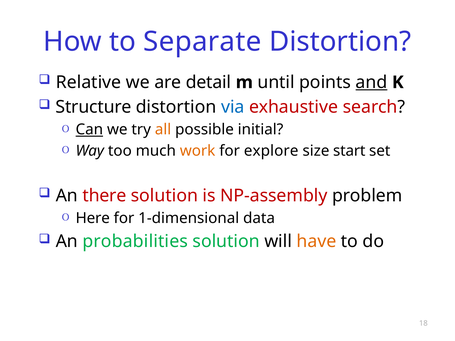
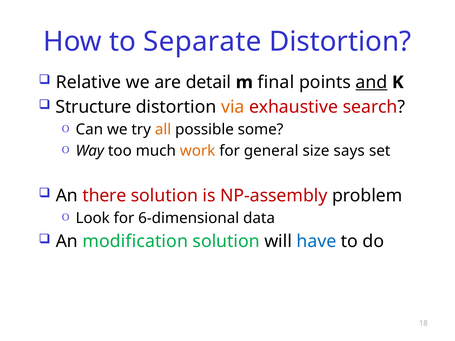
until: until -> final (276, 82)
via colour: blue -> orange (233, 107)
Can underline: present -> none (89, 130)
initial: initial -> some (261, 130)
explore: explore -> general (271, 151)
start: start -> says (349, 151)
Here: Here -> Look (93, 218)
1-dimensional: 1-dimensional -> 6-dimensional (189, 218)
probabilities: probabilities -> modification (135, 242)
have colour: orange -> blue (316, 242)
